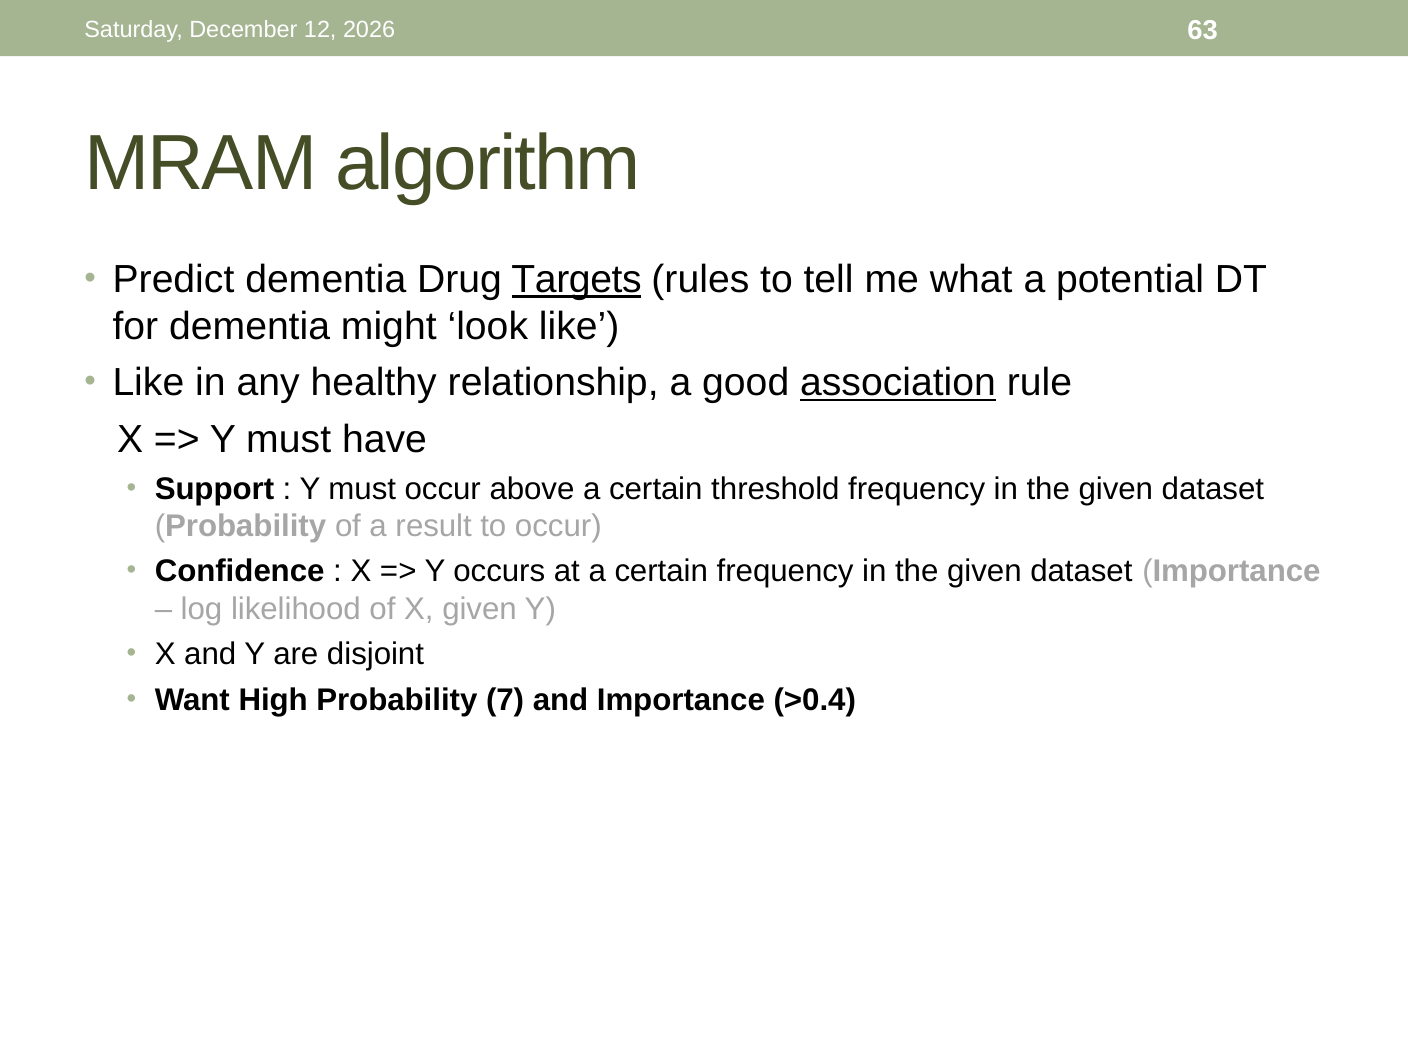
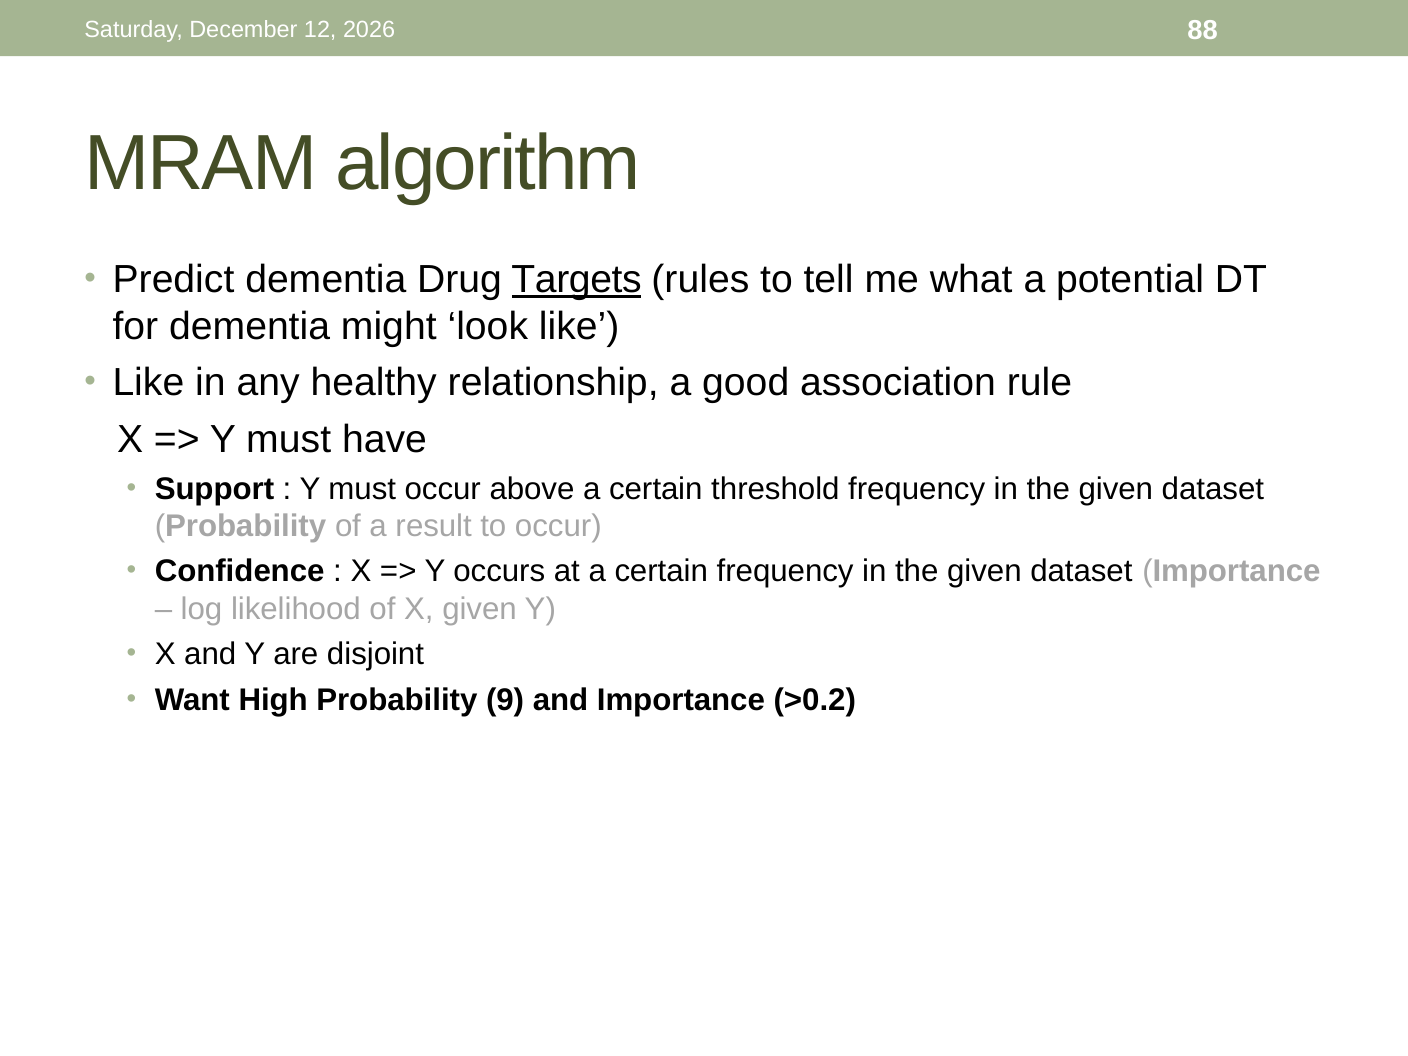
63: 63 -> 88 (1203, 30)
association underline: present -> none (898, 383)
7: 7 -> 9 (505, 700)
>0.4: >0.4 -> >0.2 (815, 700)
